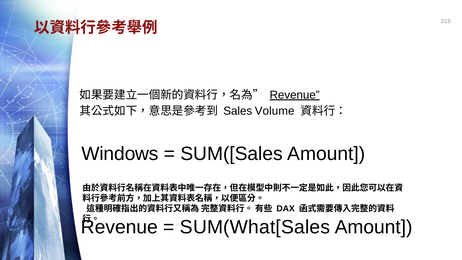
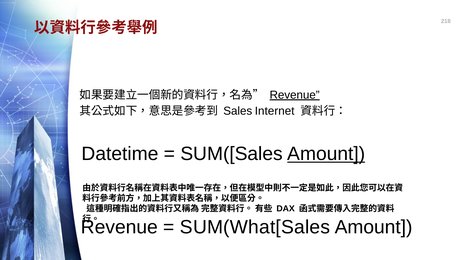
Volume: Volume -> Internet (275, 111)
Windows: Windows -> Datetime (120, 154)
Amount underline: none -> present (326, 154)
